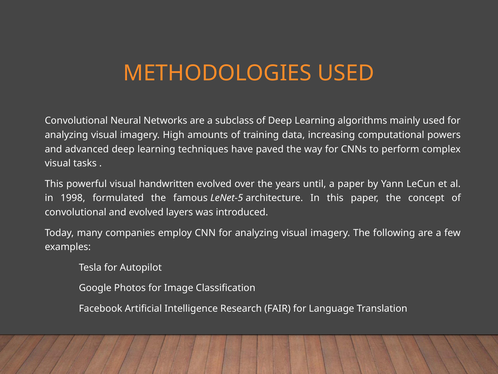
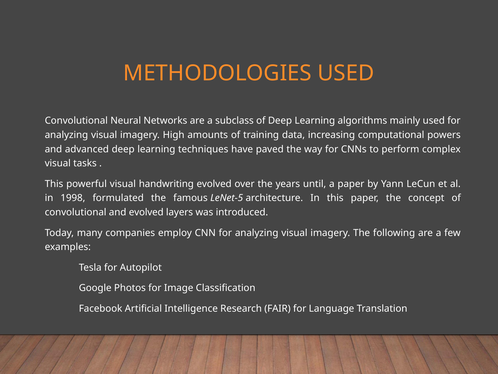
handwritten: handwritten -> handwriting (166, 184)
